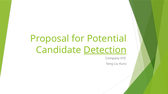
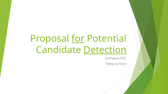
for underline: none -> present (78, 39)
